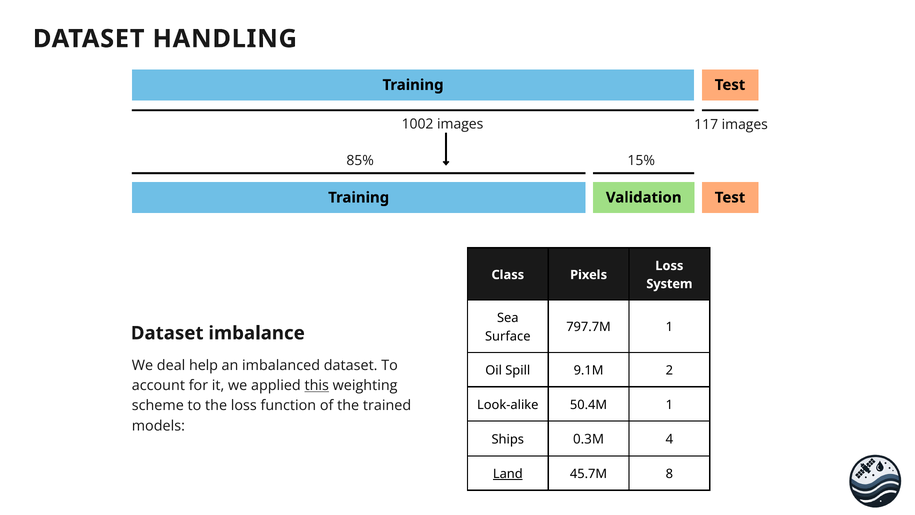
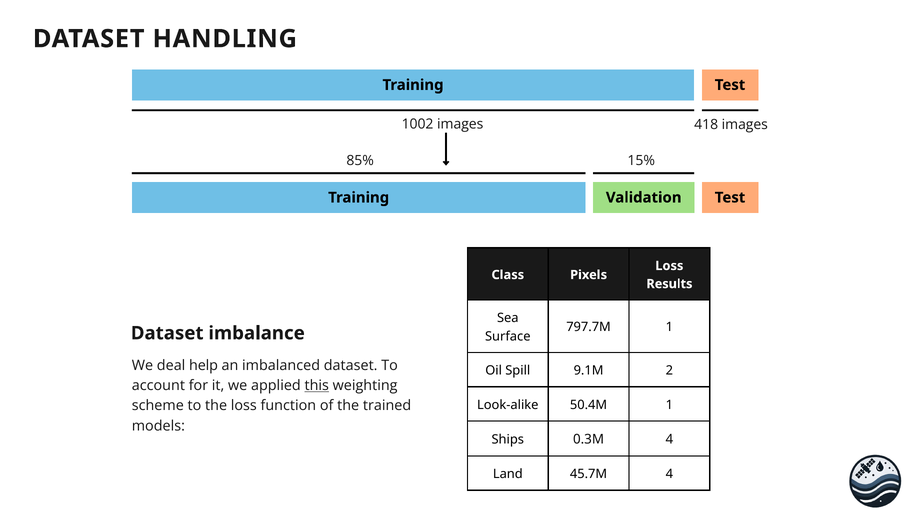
117: 117 -> 418 (706, 125)
System: System -> Results (669, 284)
Land underline: present -> none (508, 474)
45.7M 8: 8 -> 4 (669, 474)
